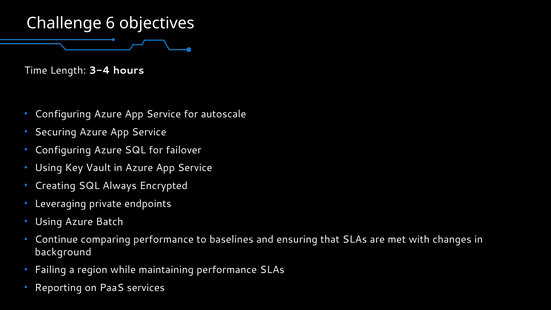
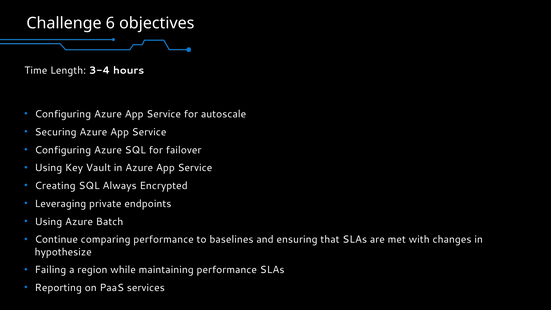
background: background -> hypothesize (63, 252)
